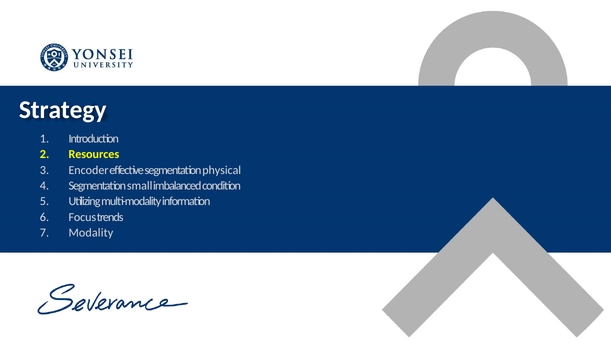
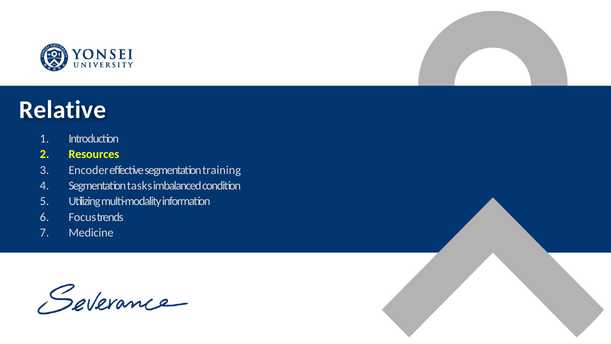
Strategy: Strategy -> Relative (63, 110)
physical: physical -> training (222, 170)
small: small -> tasks (140, 186)
Modality: Modality -> Medicine (91, 233)
